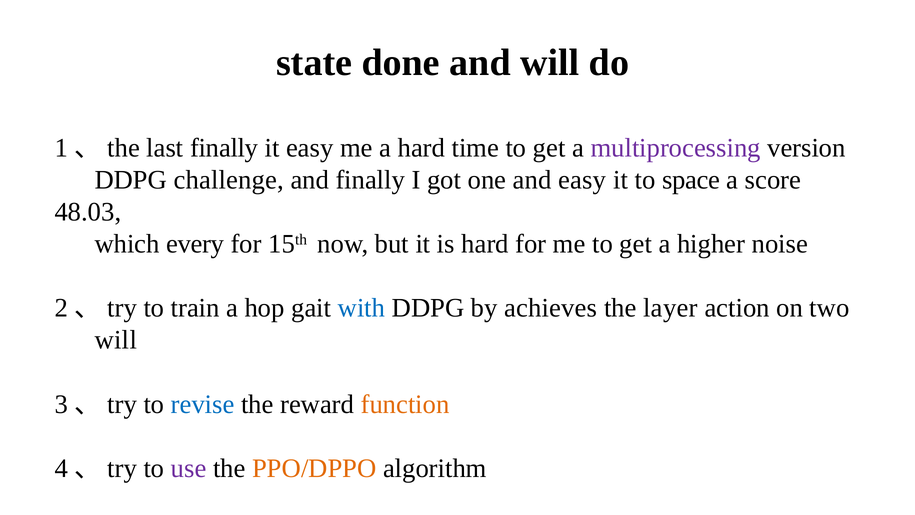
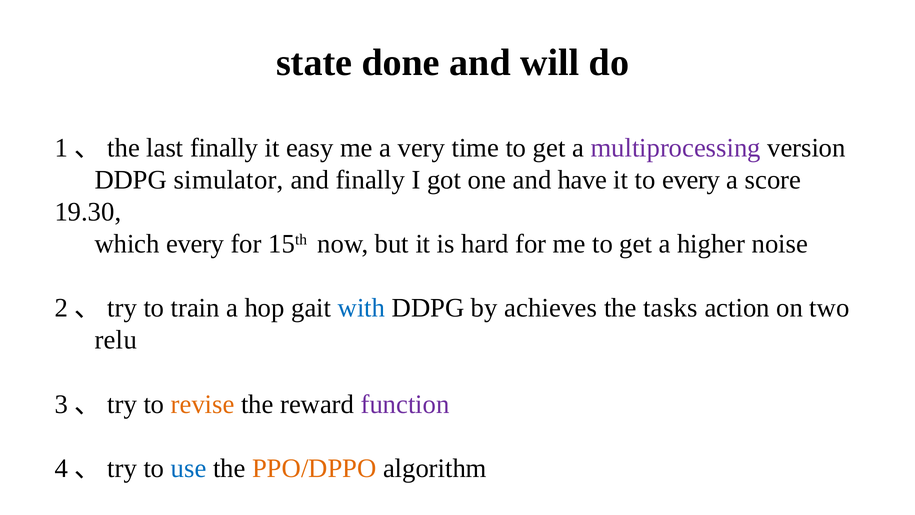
a hard: hard -> very (421, 148)
challenge: challenge -> simulator (229, 180)
and easy: easy -> have (583, 180)
to space: space -> every (691, 180)
48.03: 48.03 -> 19.30 (88, 212)
layer: layer -> tasks (670, 308)
will: will -> relu (116, 340)
revise colour: blue -> orange (203, 404)
function colour: orange -> purple (405, 404)
use colour: purple -> blue (189, 468)
